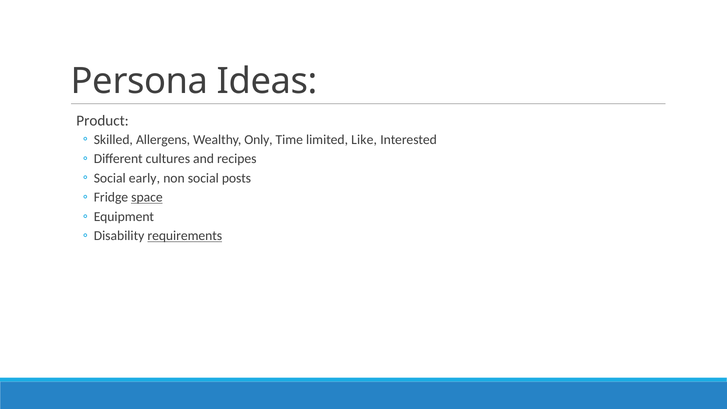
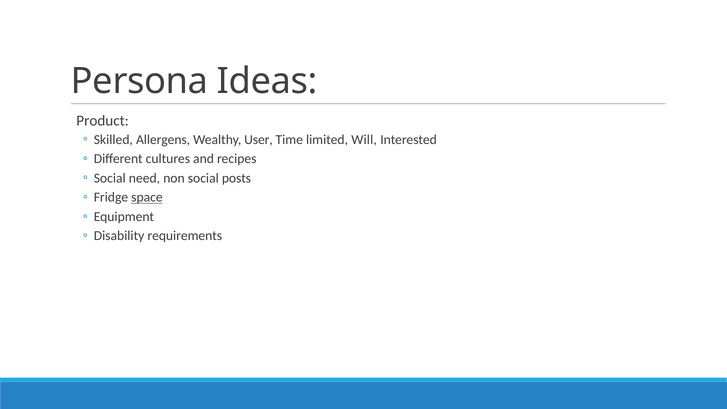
Only: Only -> User (258, 139)
Like: Like -> Will (364, 139)
early: early -> need (144, 178)
requirements underline: present -> none (185, 236)
